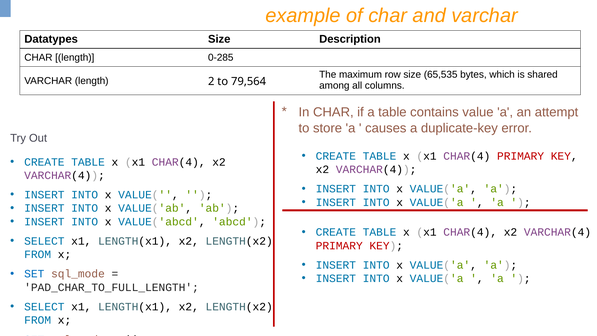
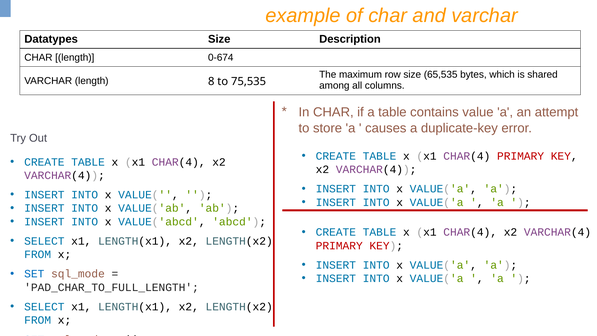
0-285: 0-285 -> 0-674 (221, 58)
2: 2 -> 8 (211, 81)
79,564: 79,564 -> 75,535 (249, 81)
